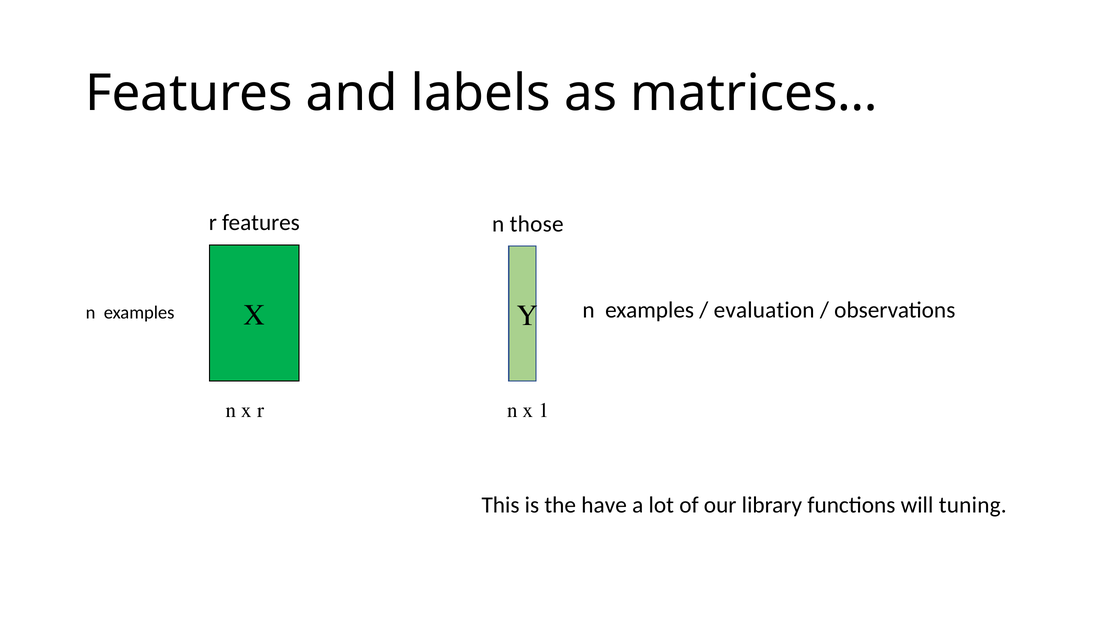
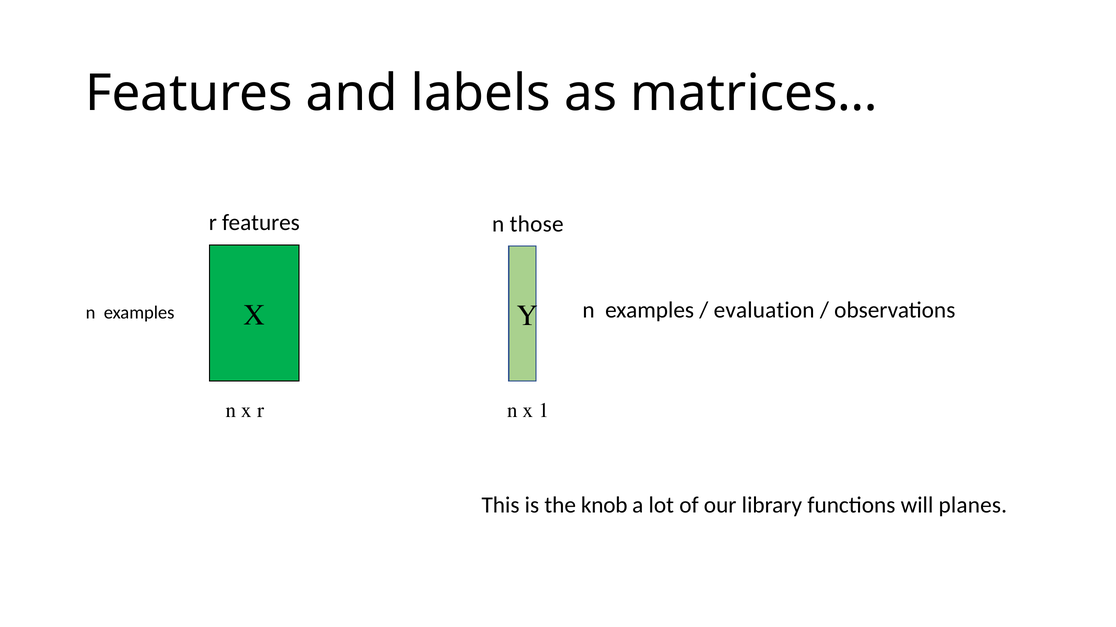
have: have -> knob (604, 505)
tuning: tuning -> planes (973, 505)
